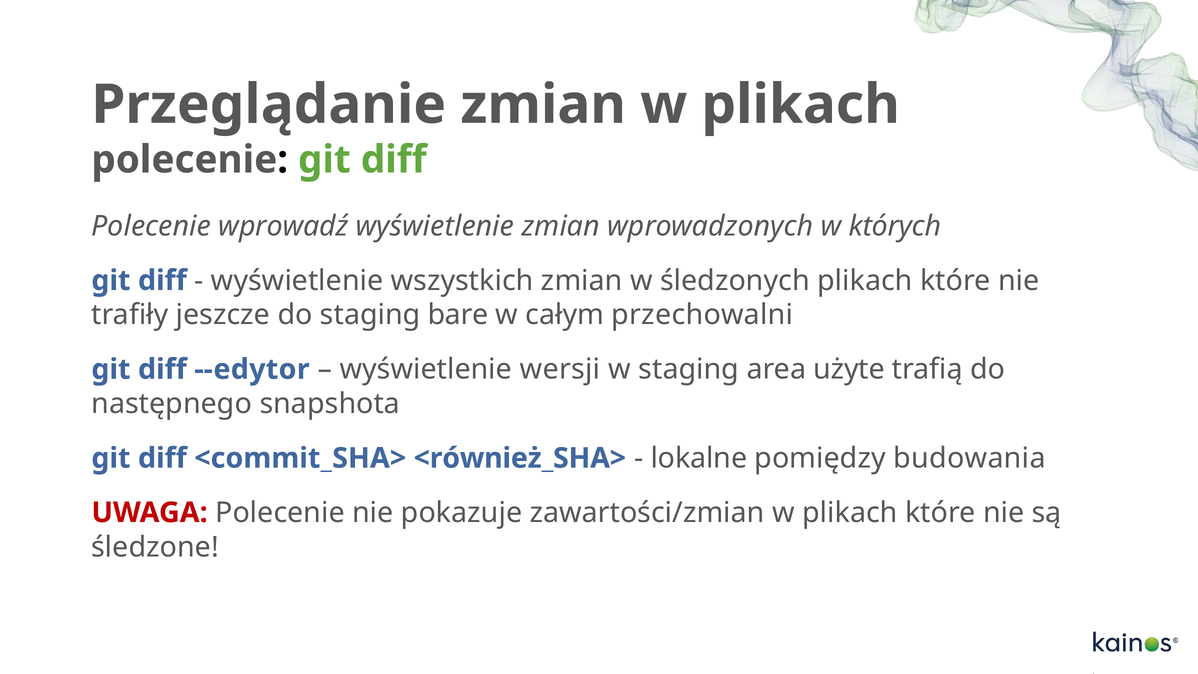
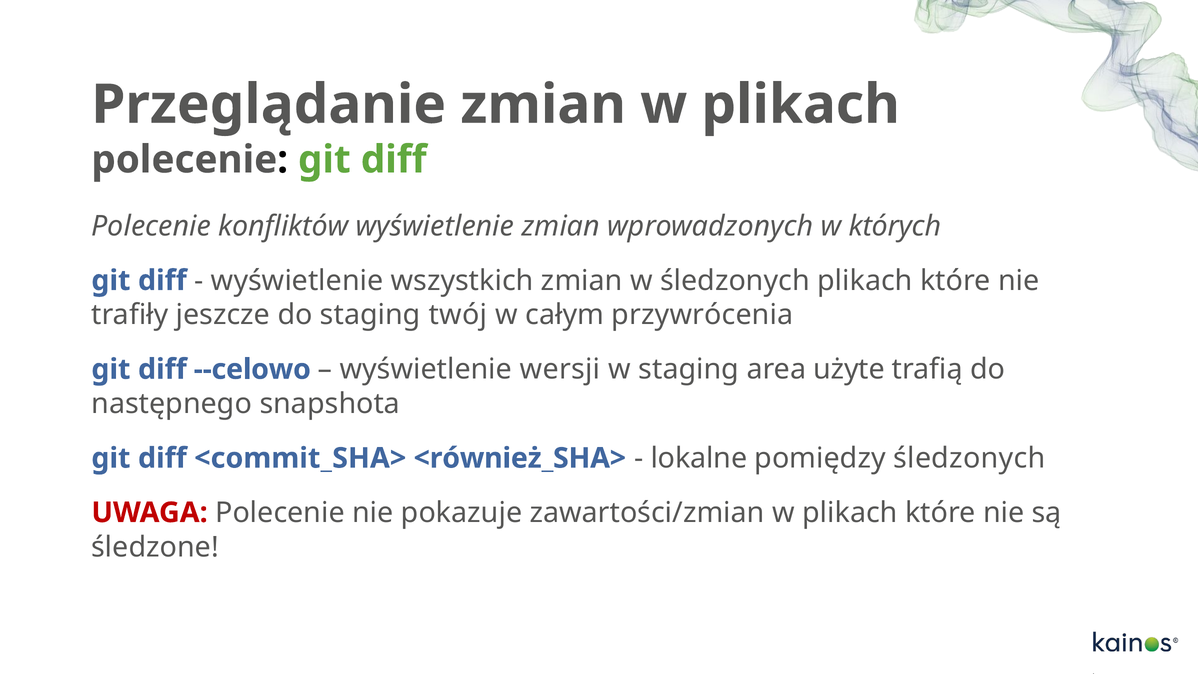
wprowadź: wprowadź -> konfliktów (283, 226)
bare: bare -> twój (458, 315)
przechowalni: przechowalni -> przywrócenia (702, 315)
--edytor: --edytor -> --celowo (252, 369)
pomiędzy budowania: budowania -> śledzonych (969, 458)
